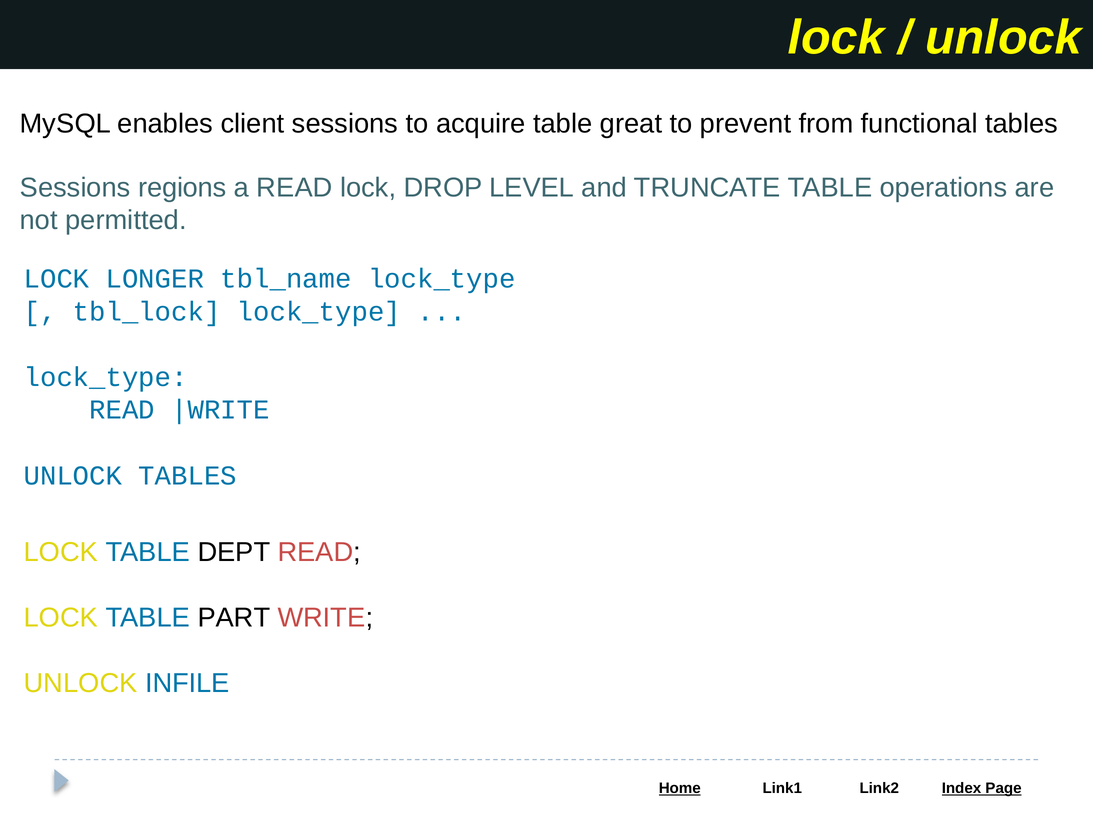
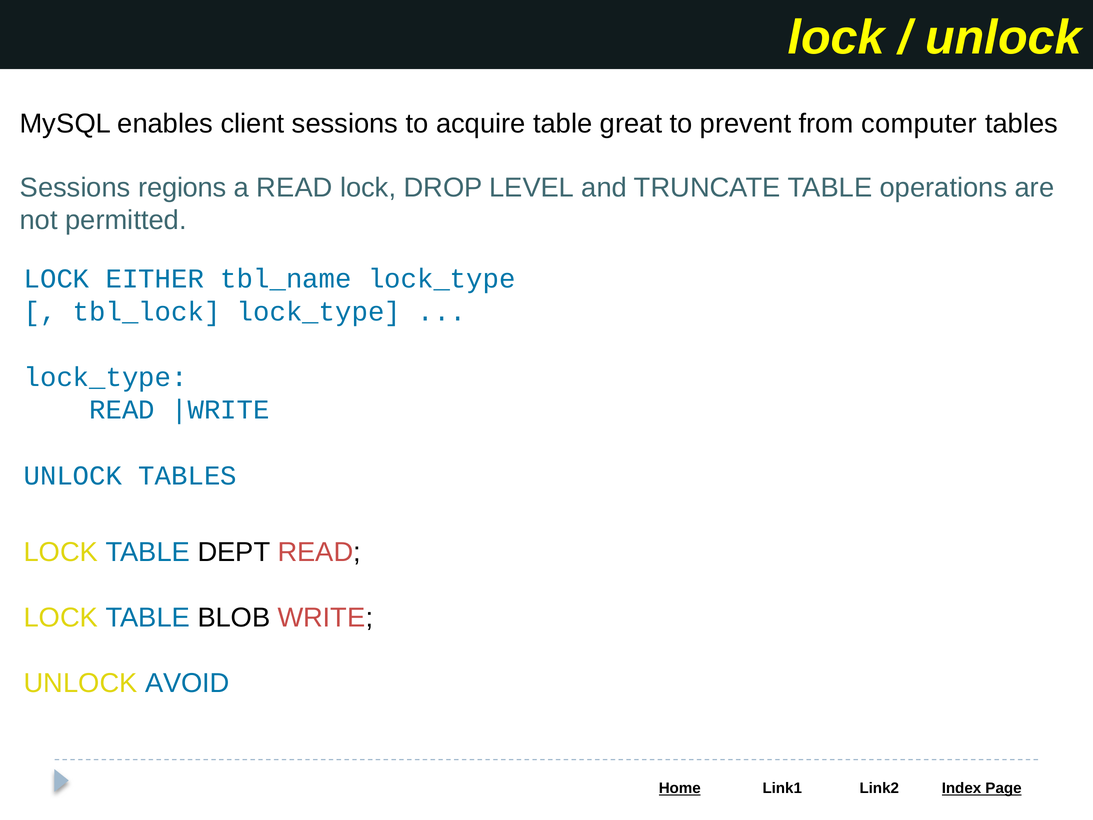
functional: functional -> computer (919, 124)
LONGER: LONGER -> EITHER (155, 279)
PART: PART -> BLOB (234, 618)
INFILE: INFILE -> AVOID (187, 683)
